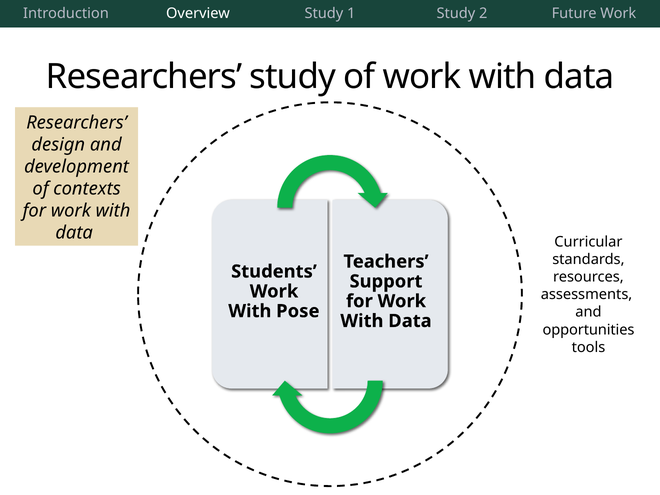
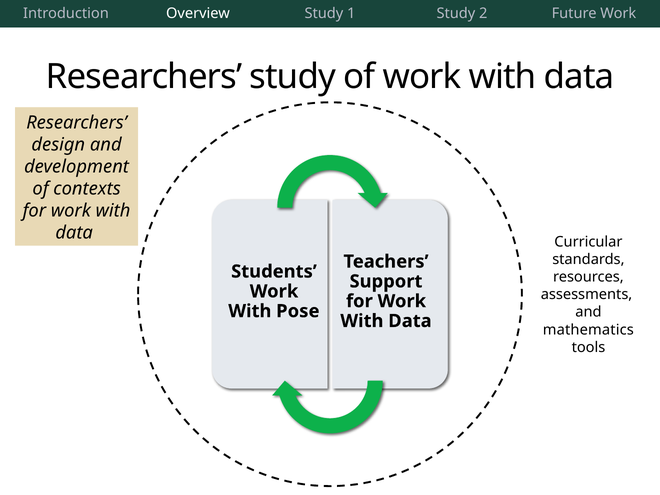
opportunities: opportunities -> mathematics (588, 330)
